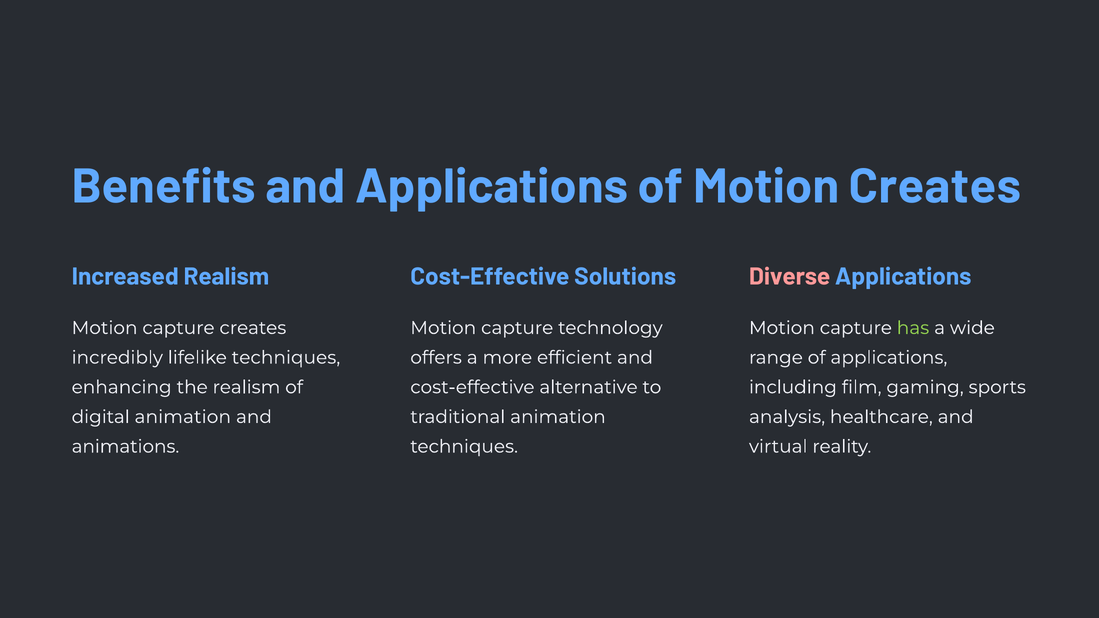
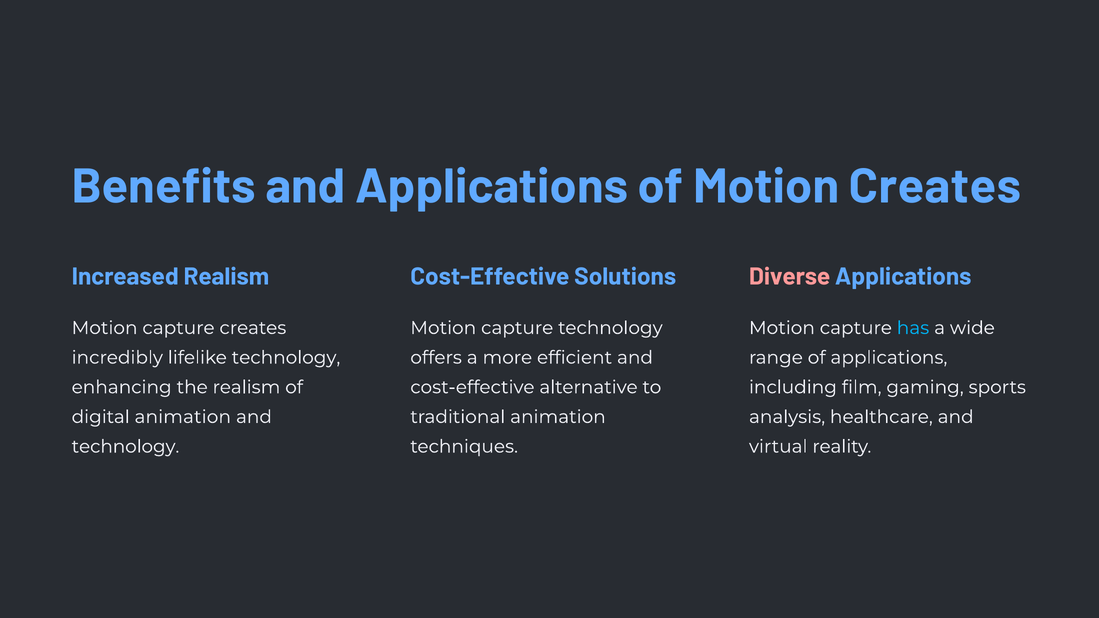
has colour: light green -> light blue (913, 328)
lifelike techniques: techniques -> technology (286, 358)
animations: animations -> technology (125, 447)
